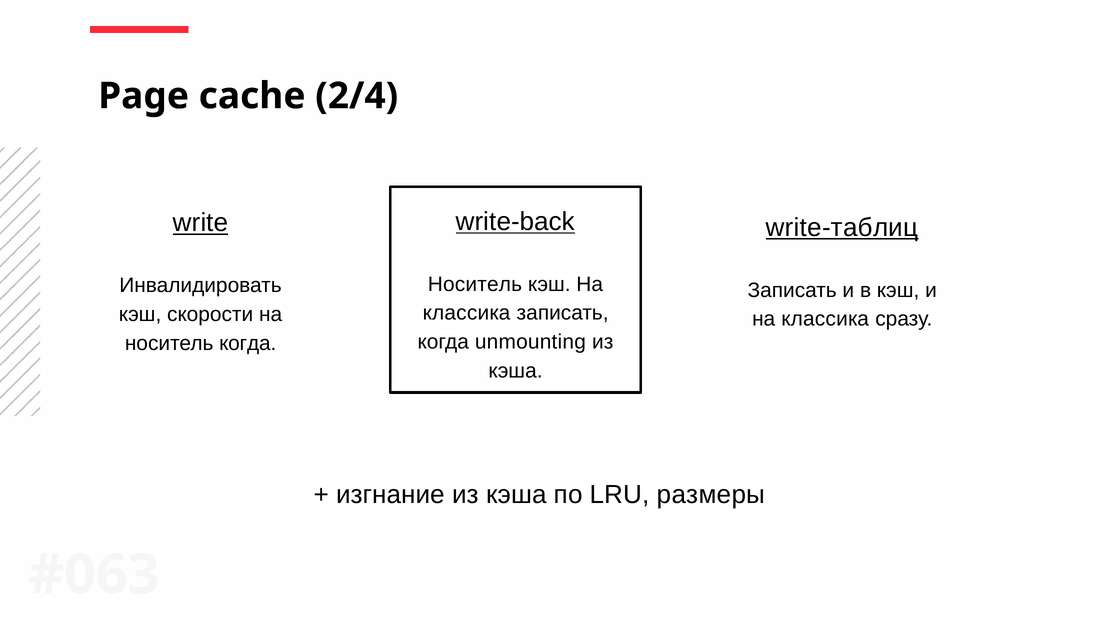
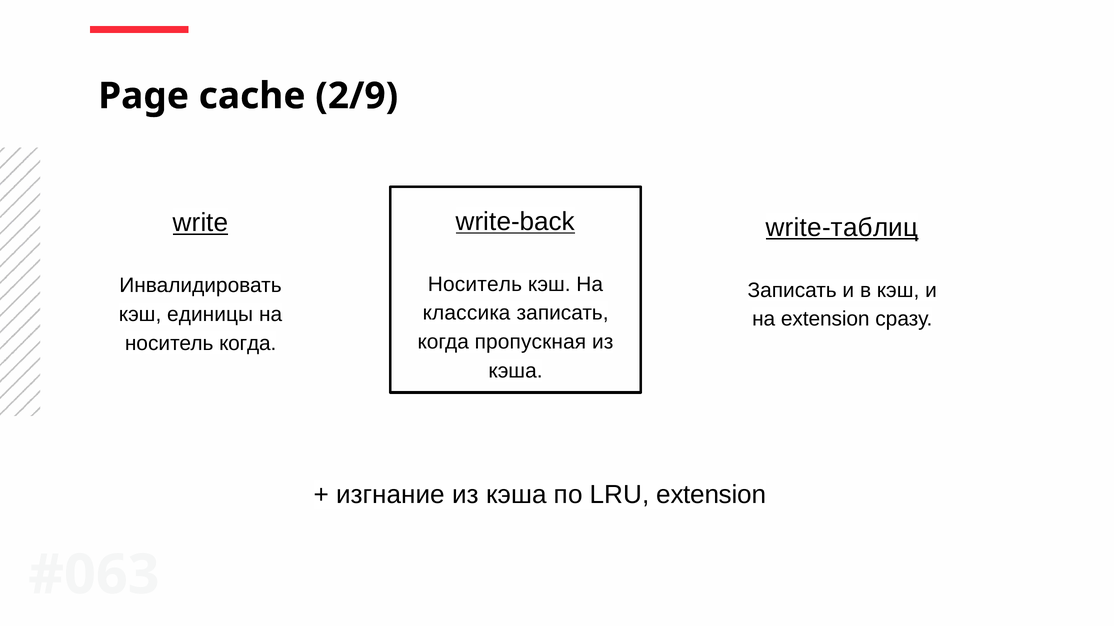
2/4: 2/4 -> 2/9 (357, 96)
скорости: скорости -> единицы (210, 315)
классика: классика -> extension (825, 319)
unmounting: unmounting -> пропускная (530, 342)
LRU размеры: размеры -> extension (711, 495)
